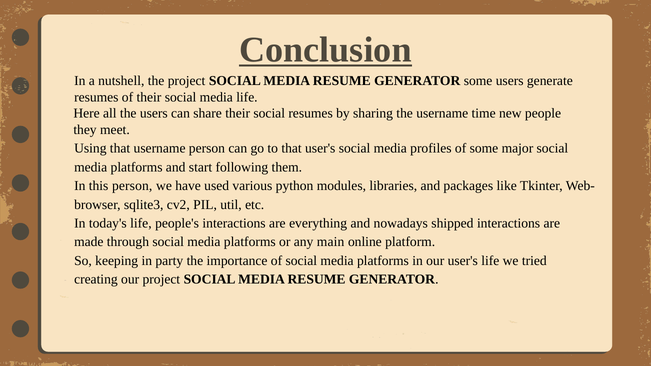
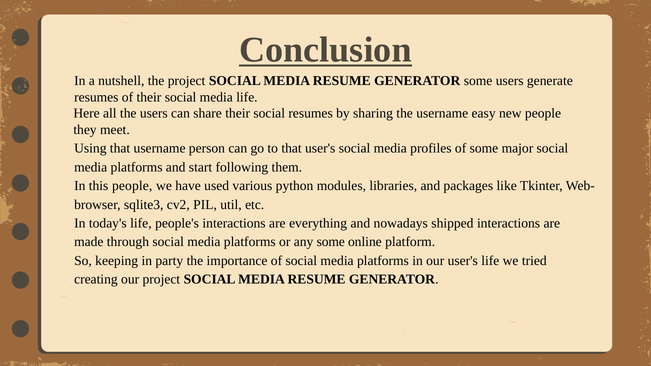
time: time -> easy (484, 114)
this person: person -> people (132, 186)
any main: main -> some (331, 242)
